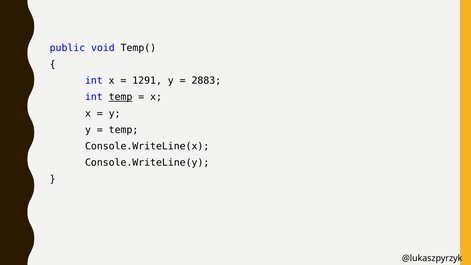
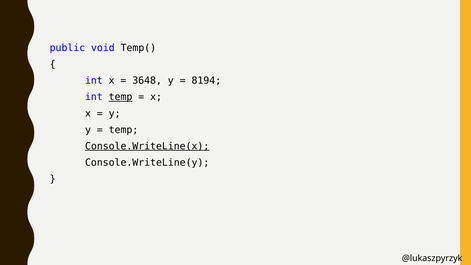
1291: 1291 -> 3648 (147, 81)
2883: 2883 -> 8194 (206, 81)
Console.WriteLine(x underline: none -> present (147, 146)
